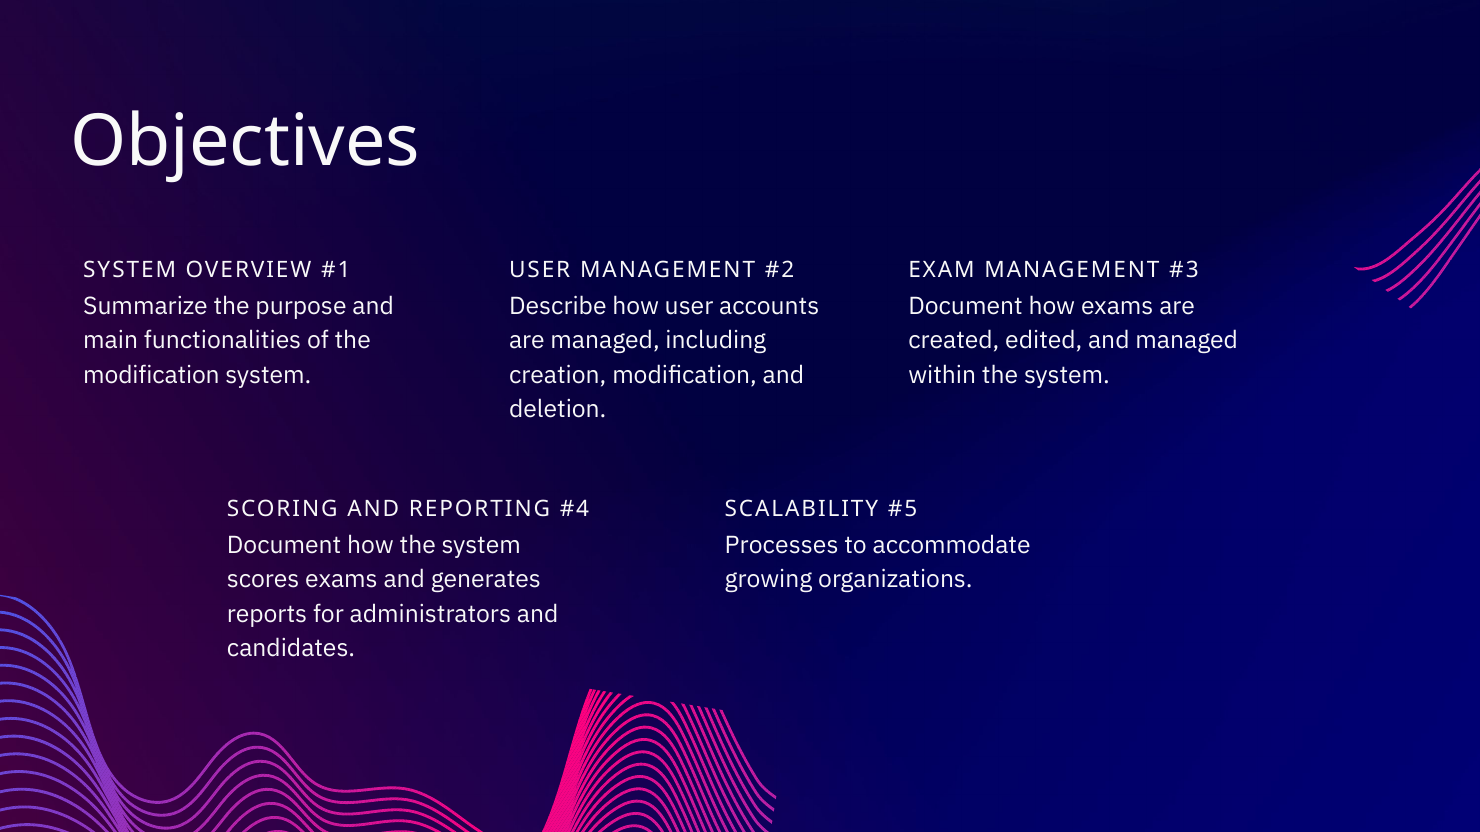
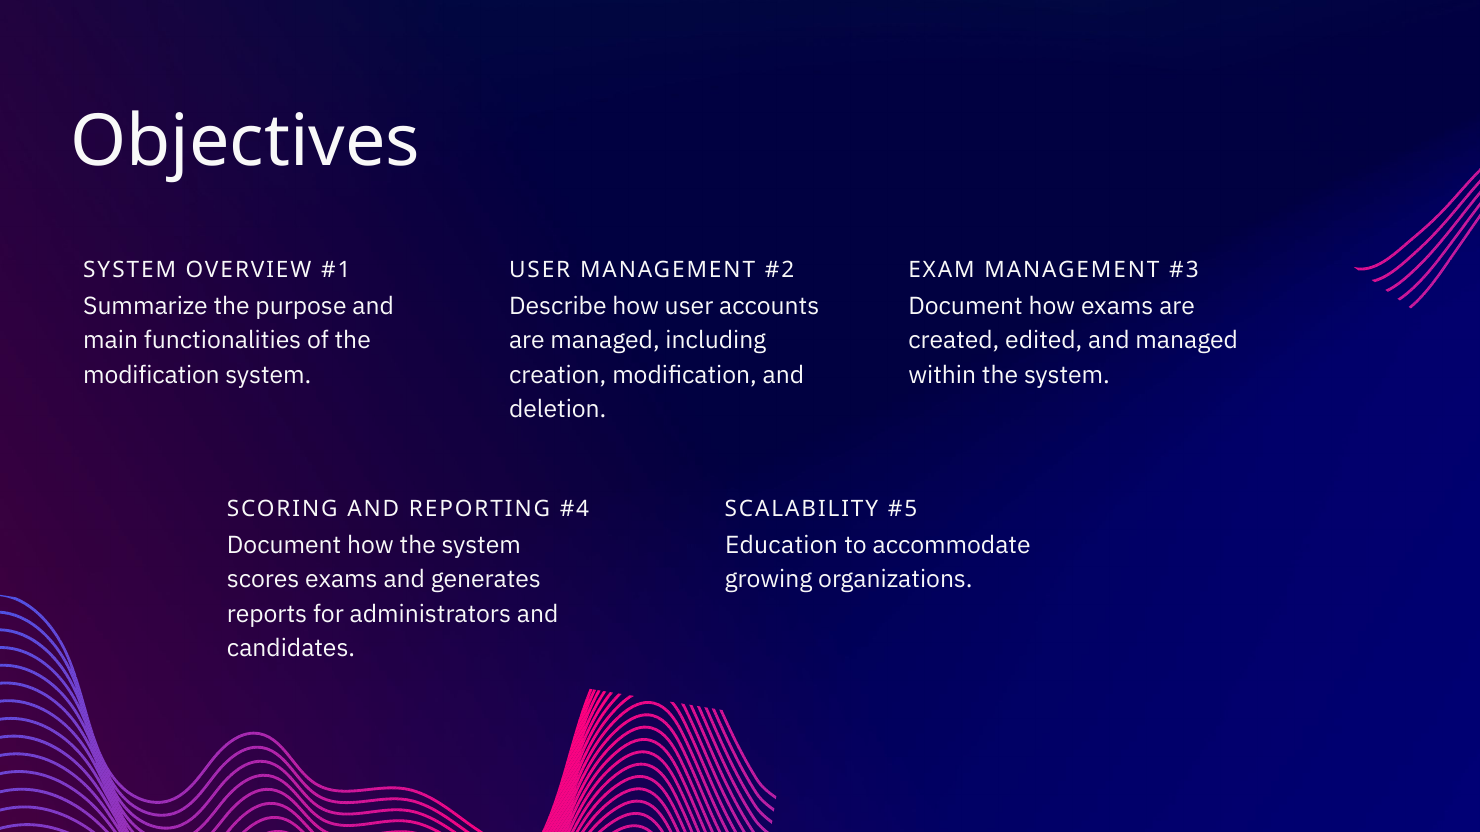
Processes: Processes -> Education (782, 545)
